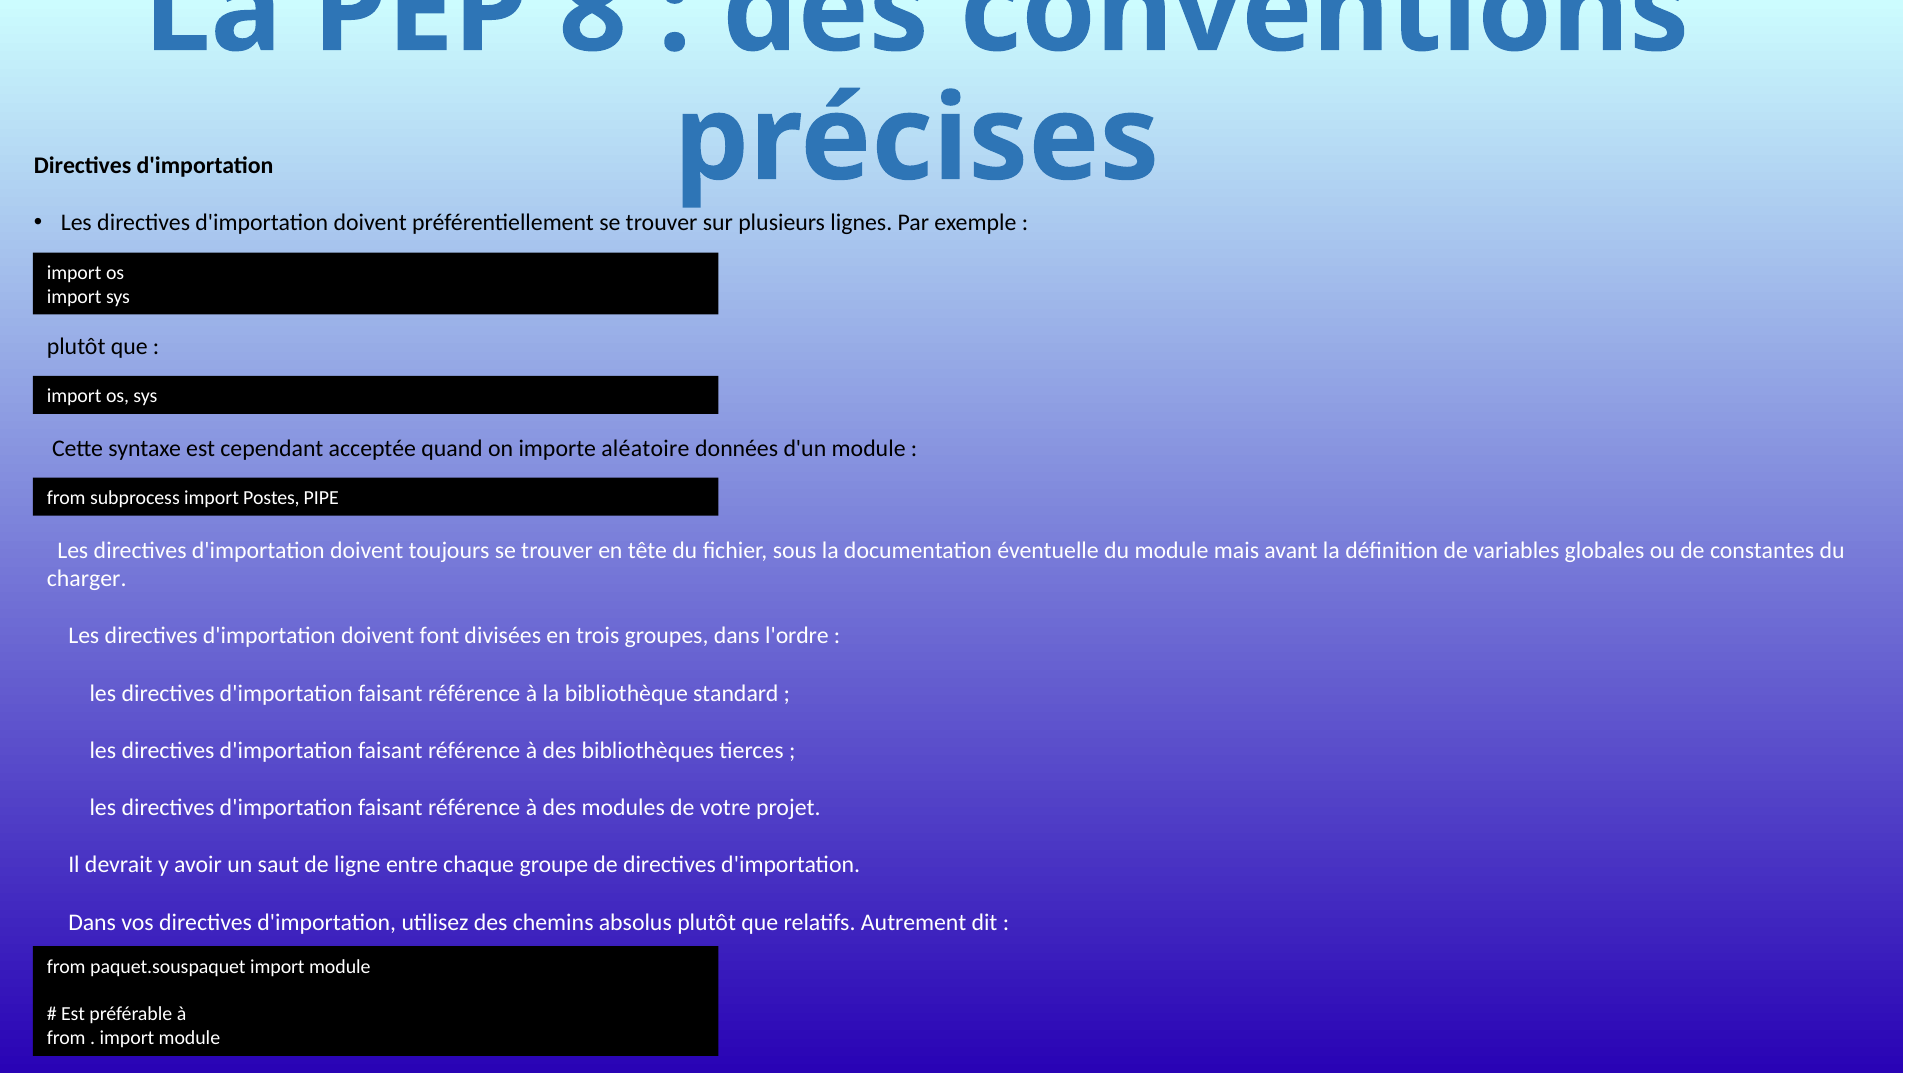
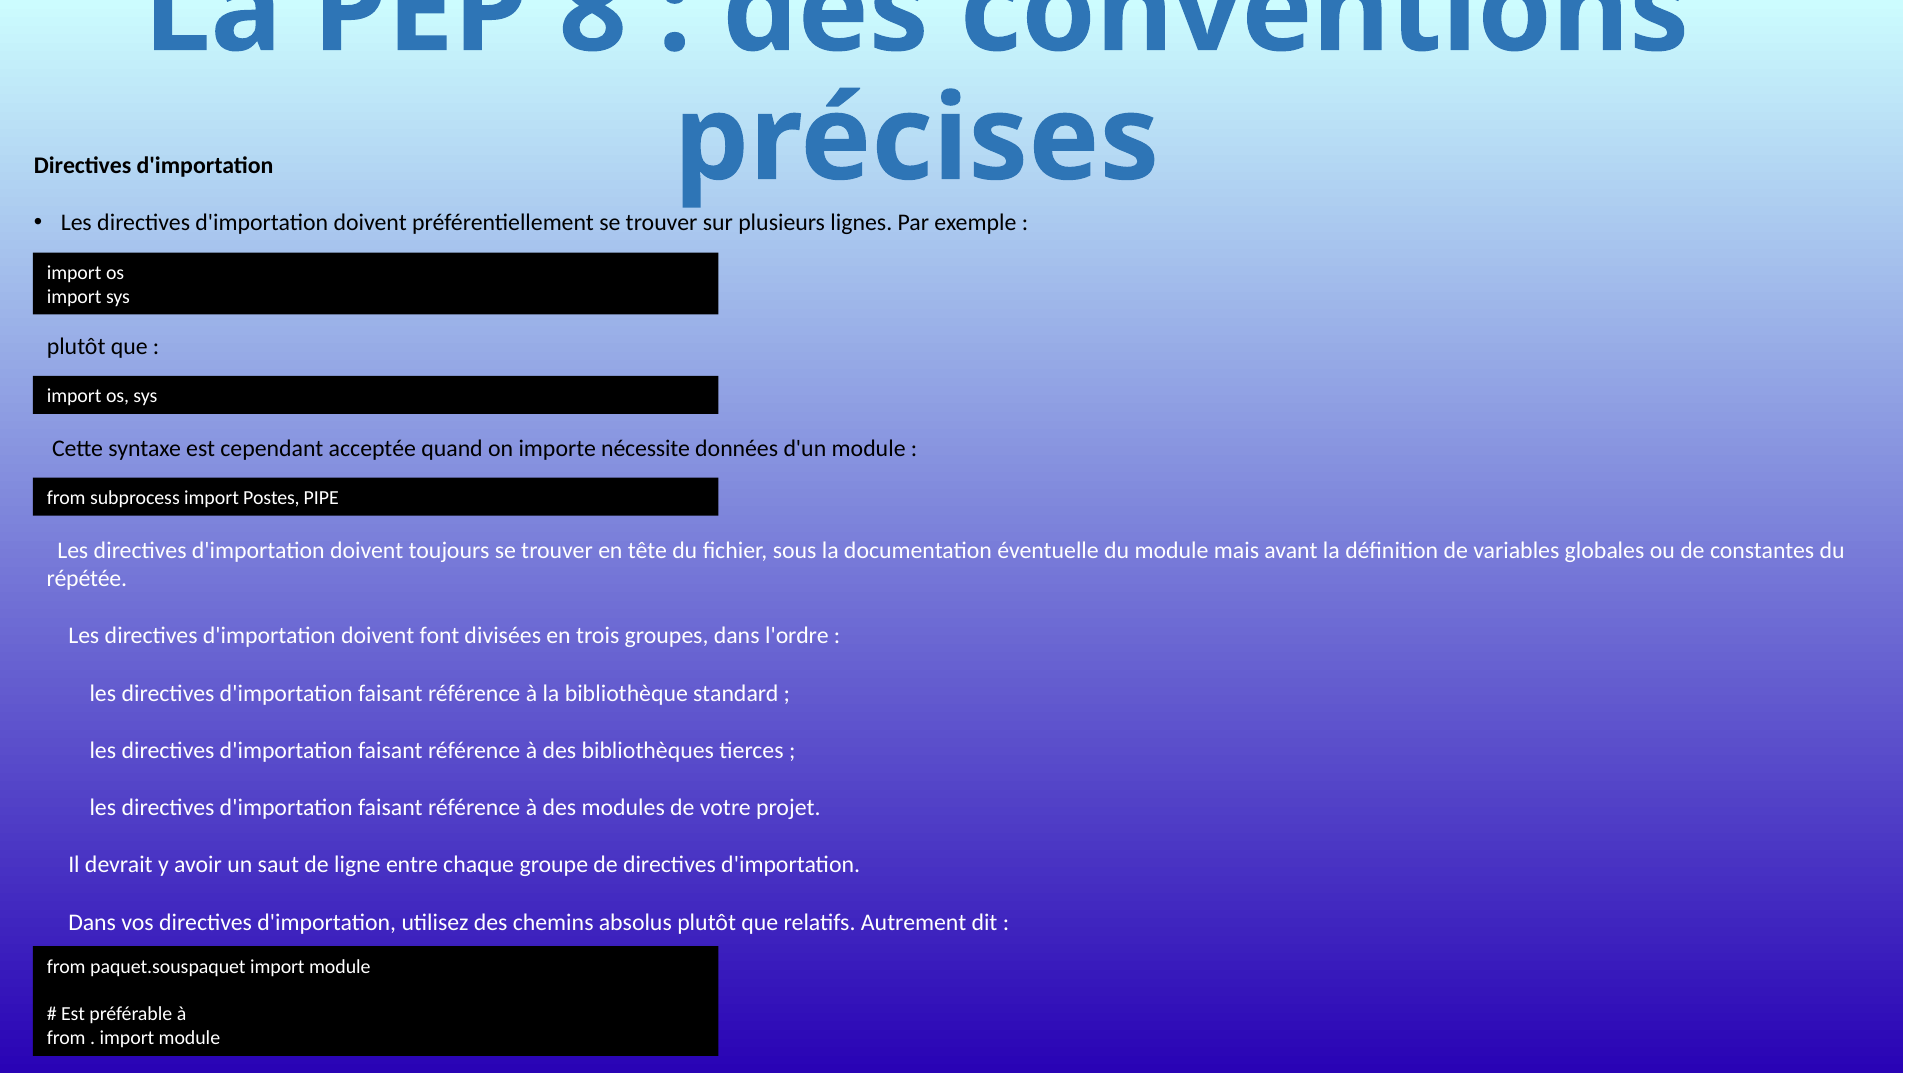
aléatoire: aléatoire -> nécessite (646, 449)
charger: charger -> répétée (87, 579)
